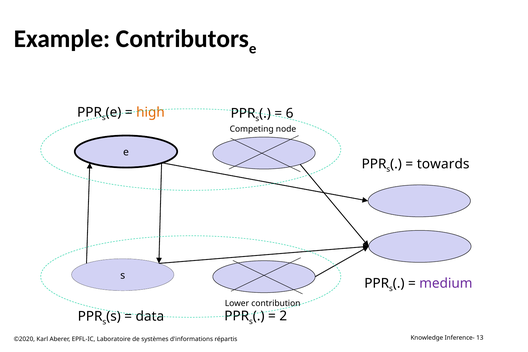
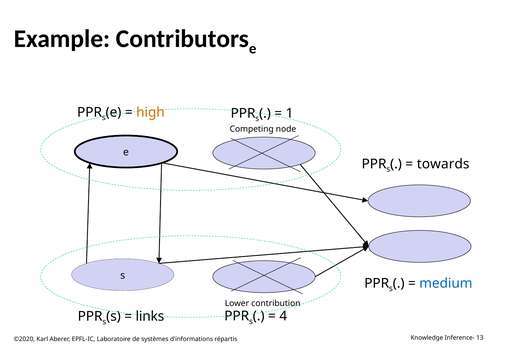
6: 6 -> 1 (290, 113)
medium colour: purple -> blue (446, 283)
2: 2 -> 4 (283, 316)
data: data -> links (150, 317)
